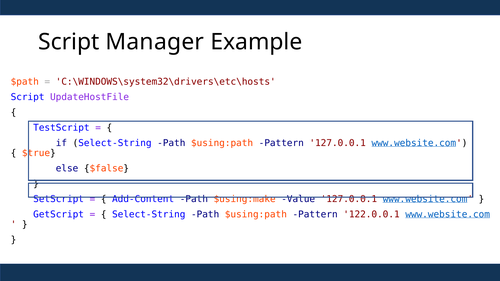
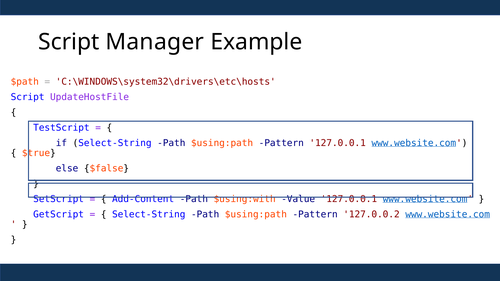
$using:make: $using:make -> $using:with (245, 199)
122.0.0.1: 122.0.0.1 -> 127.0.0.2 (371, 215)
